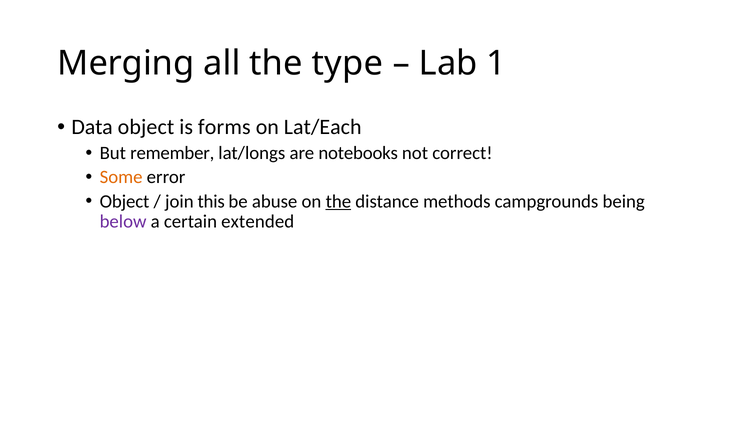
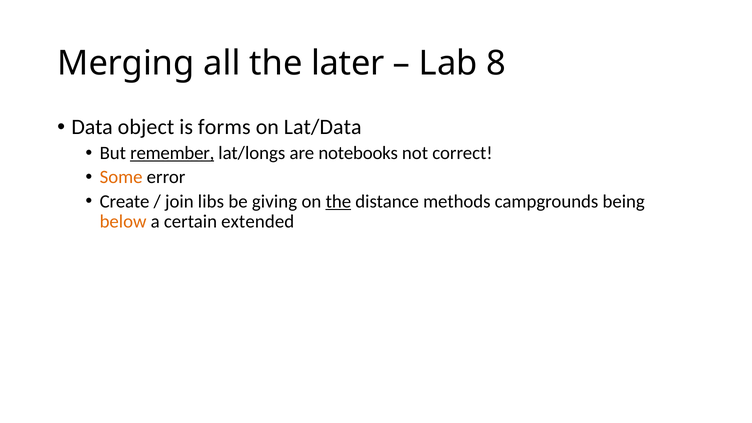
type: type -> later (348, 63)
1: 1 -> 8 (496, 63)
Lat/Each: Lat/Each -> Lat/Data (323, 127)
remember underline: none -> present (172, 153)
Object: Object -> Create (125, 201)
this: this -> libs (211, 201)
abuse: abuse -> giving (275, 201)
below colour: purple -> orange (123, 222)
